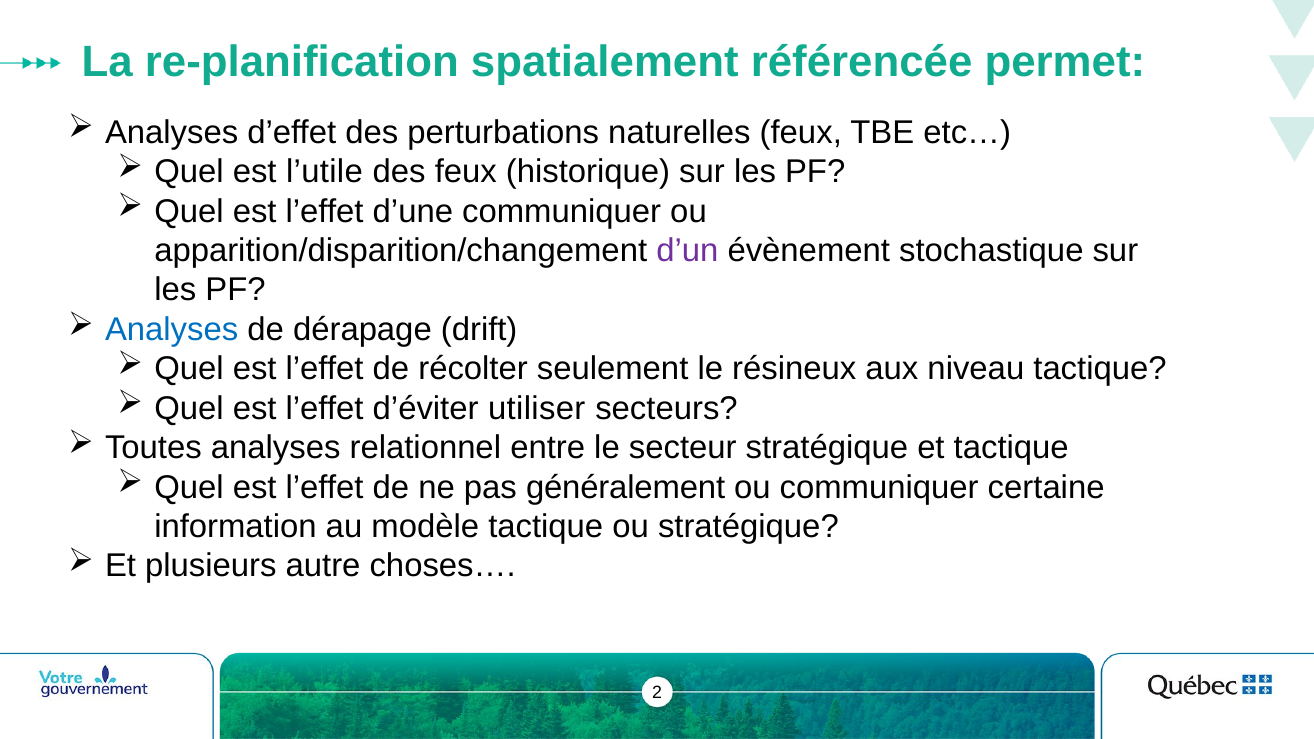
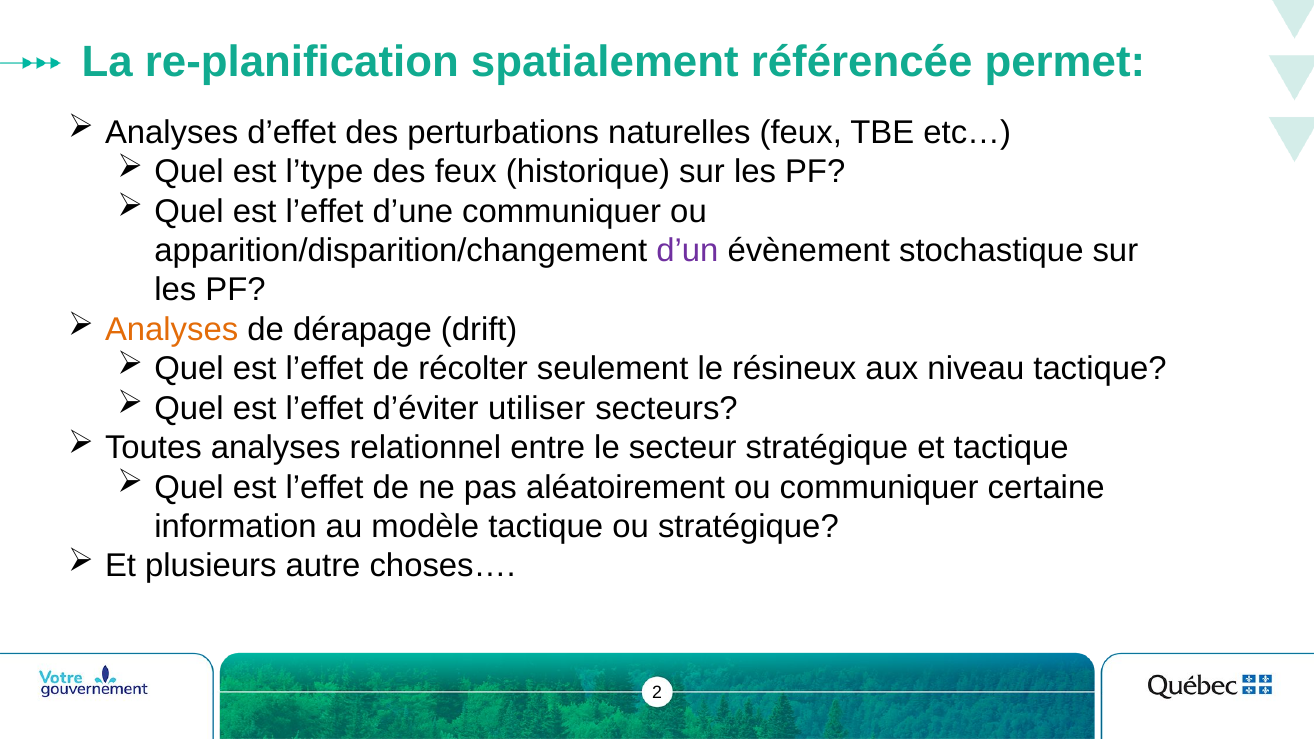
l’utile: l’utile -> l’type (325, 172)
Analyses colour: blue -> orange (172, 330)
généralement: généralement -> aléatoirement (625, 487)
